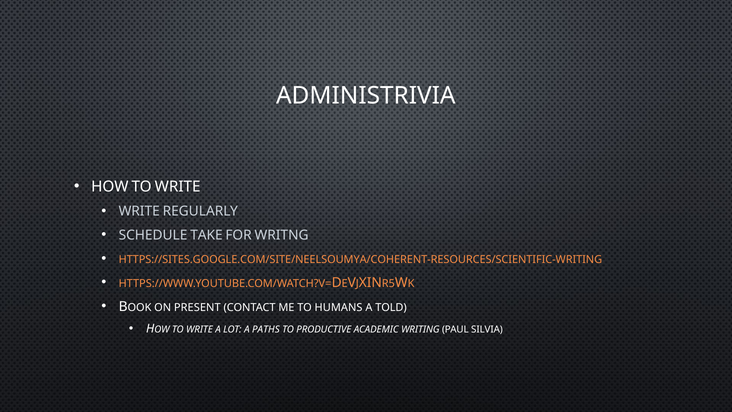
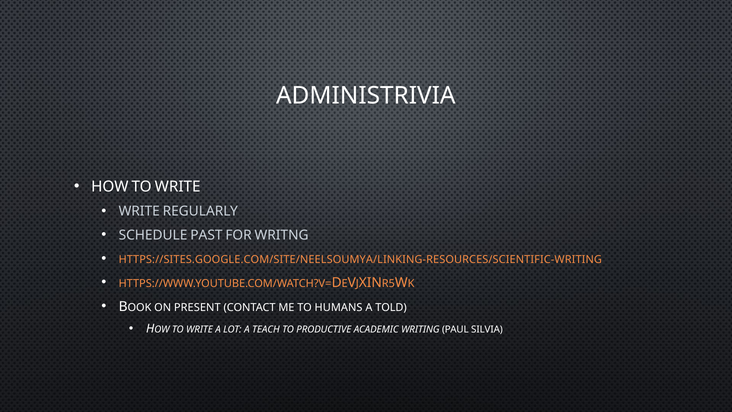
TAKE: TAKE -> PAST (206, 235)
HTTPS://SITES.GOOGLE.COM/SITE/NEELSOUMYA/COHERENT-RESOURCES/SCIENTIFIC-WRITING: HTTPS://SITES.GOOGLE.COM/SITE/NEELSOUMYA/COHERENT-RESOURCES/SCIENTIFIC-WRITING -> HTTPS://SITES.GOOGLE.COM/SITE/NEELSOUMYA/LINKING-RESOURCES/SCIENTIFIC-WRITING (360, 260)
PATHS: PATHS -> TEACH (266, 330)
